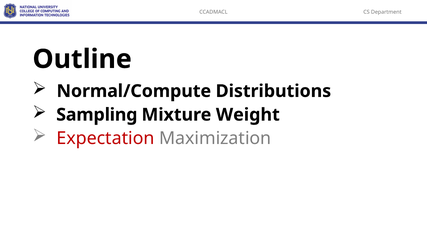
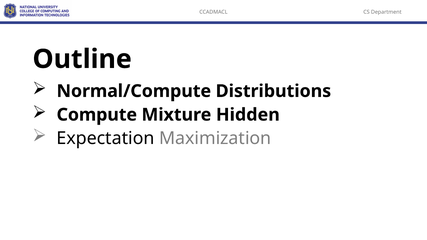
Sampling: Sampling -> Compute (97, 115)
Weight: Weight -> Hidden (248, 115)
Expectation colour: red -> black (105, 138)
